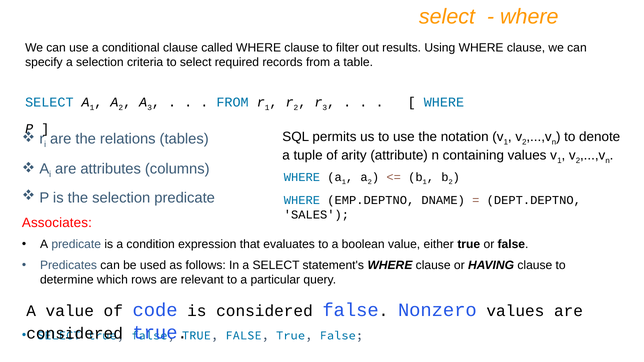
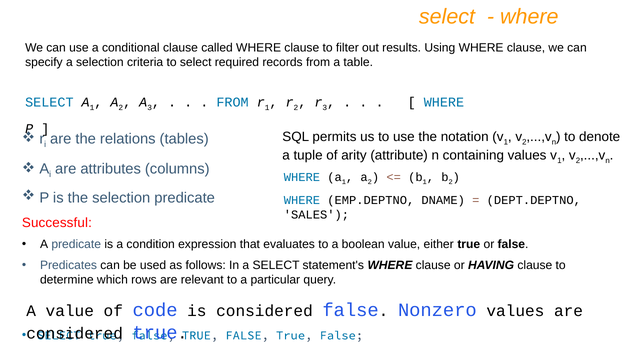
Associates: Associates -> Successful (57, 223)
